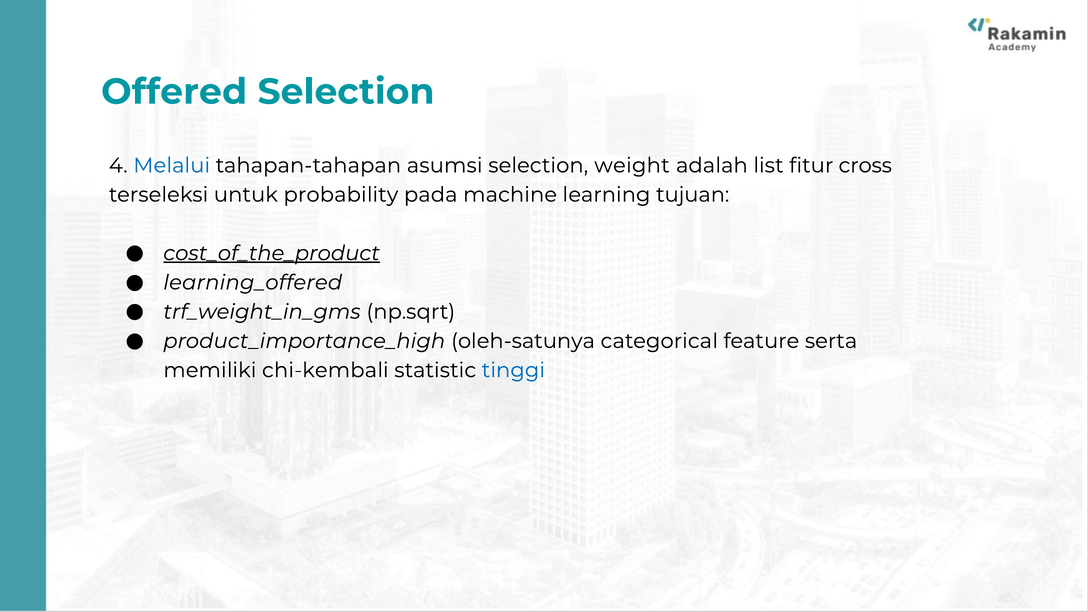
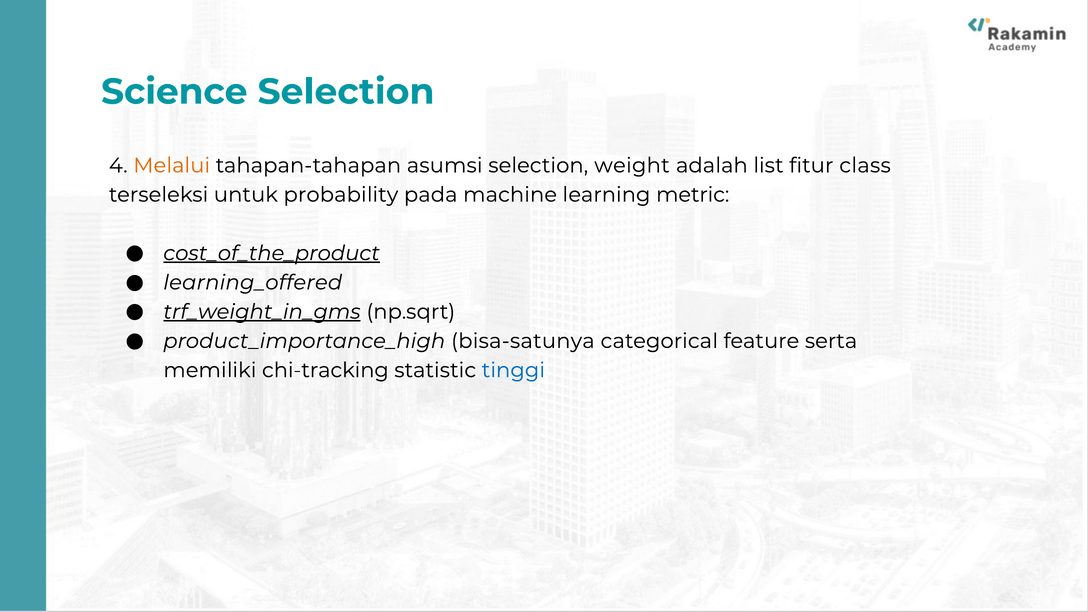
Offered: Offered -> Science (174, 92)
Melalui colour: blue -> orange (172, 165)
cross: cross -> class (865, 165)
tujuan: tujuan -> metric (693, 195)
trf_weight_in_gms underline: none -> present (262, 312)
oleh-satunya: oleh-satunya -> bisa-satunya (523, 341)
chi-kembali: chi-kembali -> chi-tracking (325, 370)
